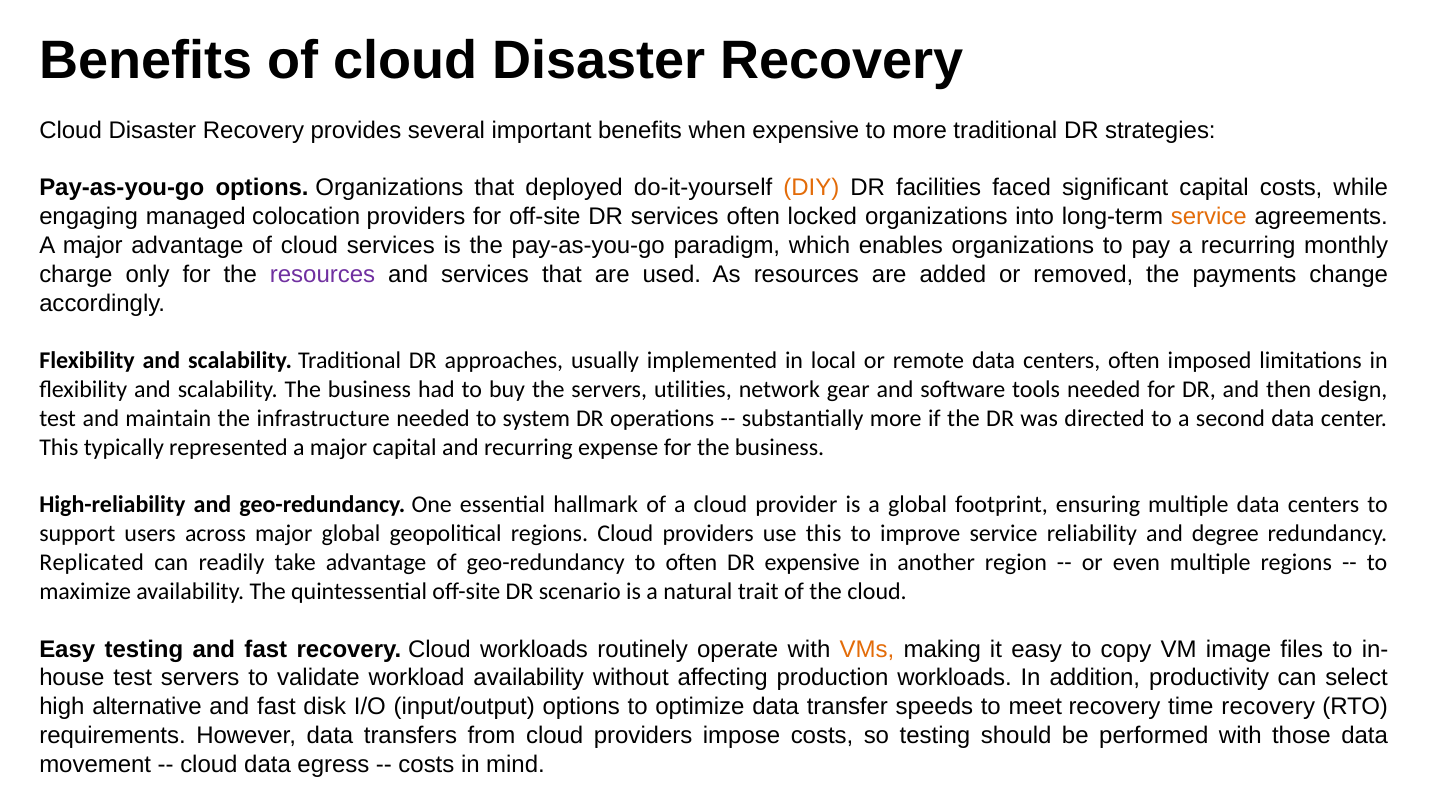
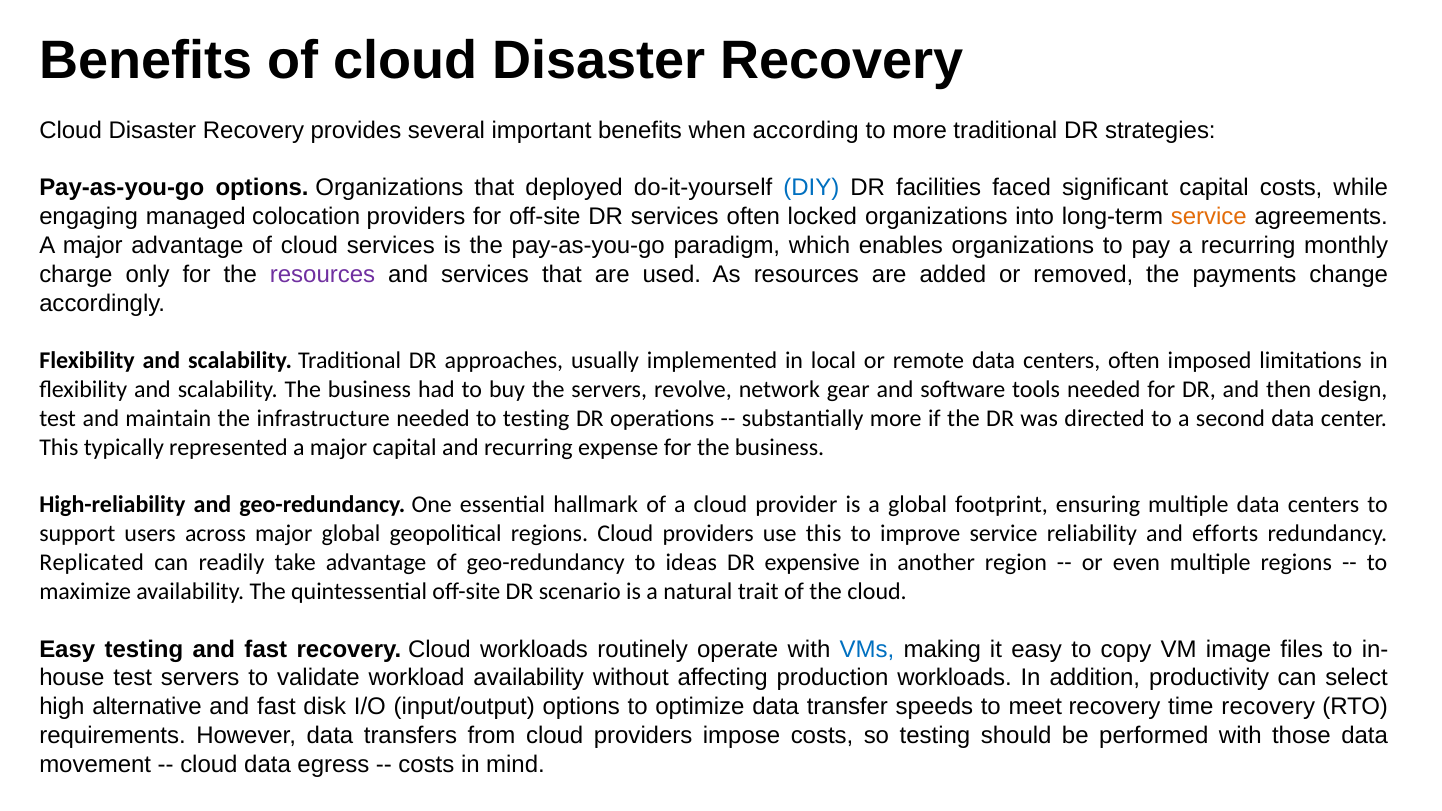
when expensive: expensive -> according (806, 130)
DIY colour: orange -> blue (811, 188)
utilities: utilities -> revolve (693, 390)
to system: system -> testing (536, 419)
degree: degree -> efforts (1225, 534)
to often: often -> ideas (691, 563)
VMs colour: orange -> blue (867, 649)
